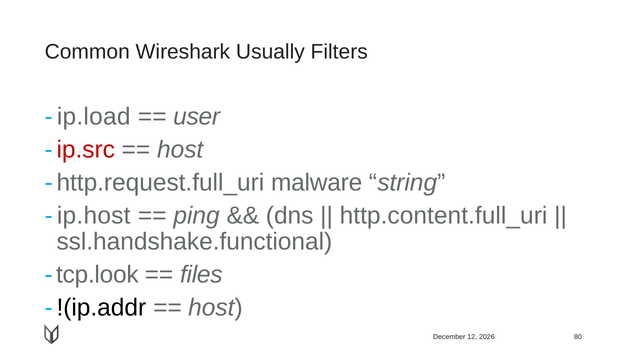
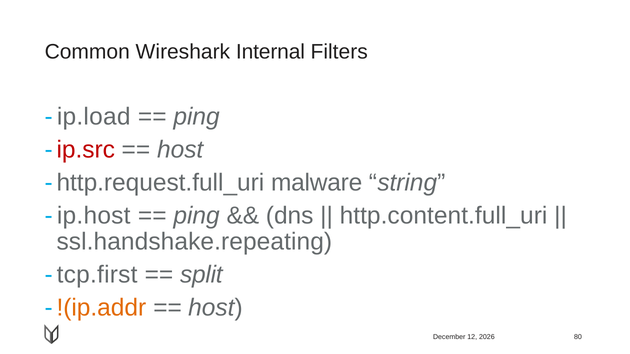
Usually: Usually -> Internal (270, 52)
user: user -> ping (197, 117)
ssl.handshake.functional: ssl.handshake.functional -> ssl.handshake.repeating (194, 242)
tcp.look: tcp.look -> tcp.first (97, 275)
files: files -> split (201, 275)
!(ip.addr colour: black -> orange (101, 308)
